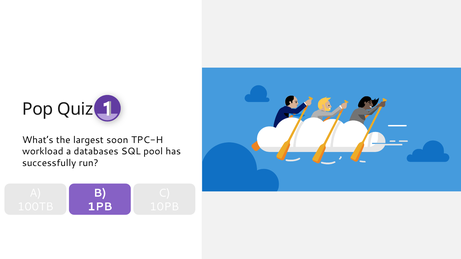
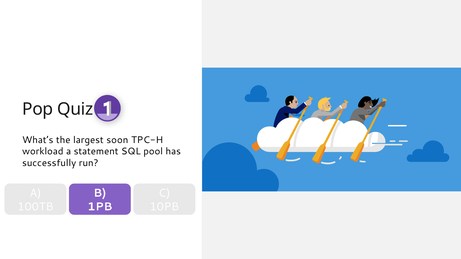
databases: databases -> statement (96, 152)
